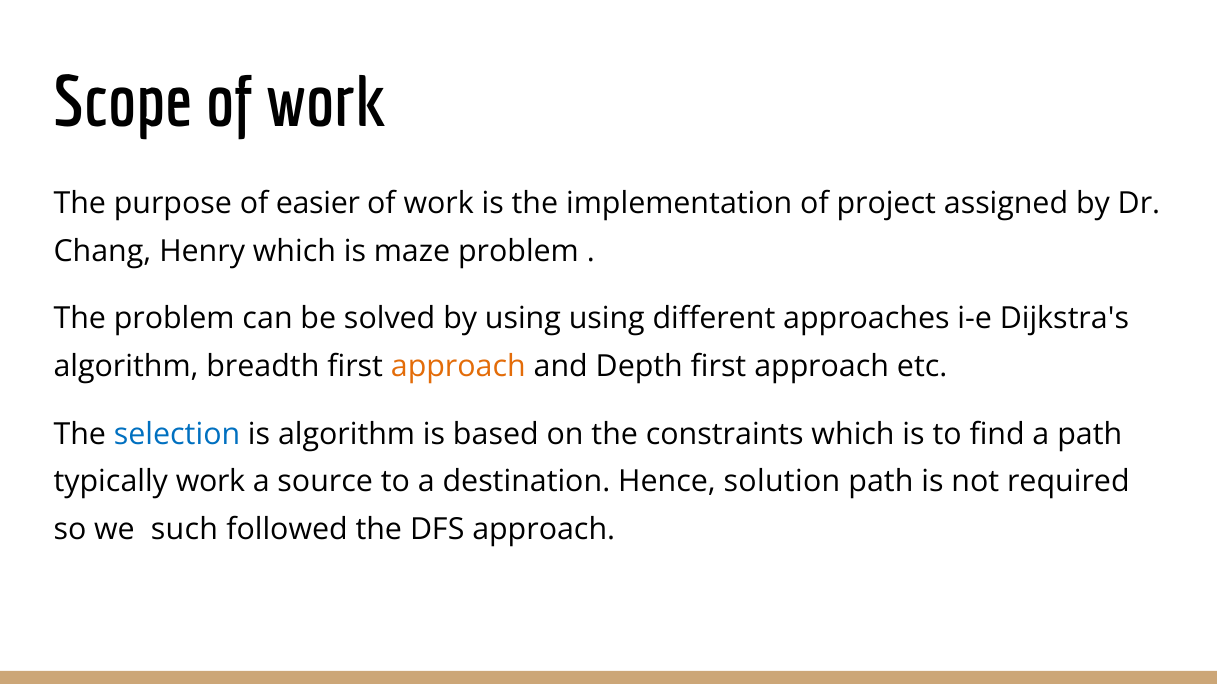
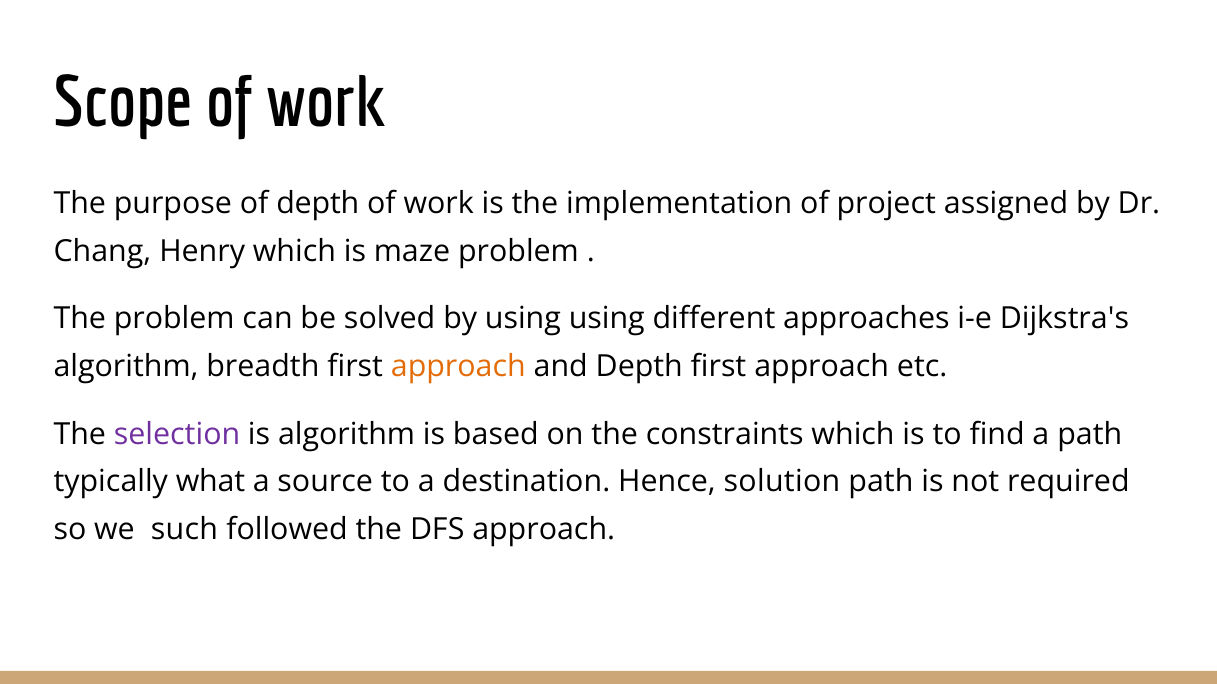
of easier: easier -> depth (318, 204)
selection colour: blue -> purple (177, 435)
typically work: work -> what (210, 482)
